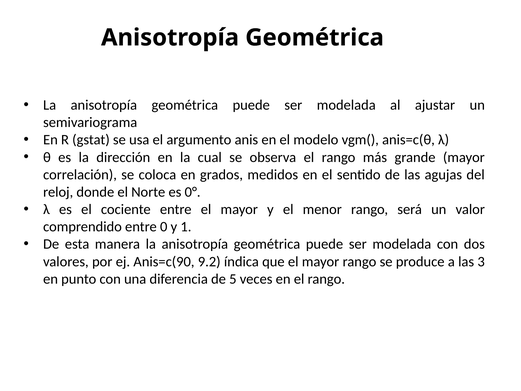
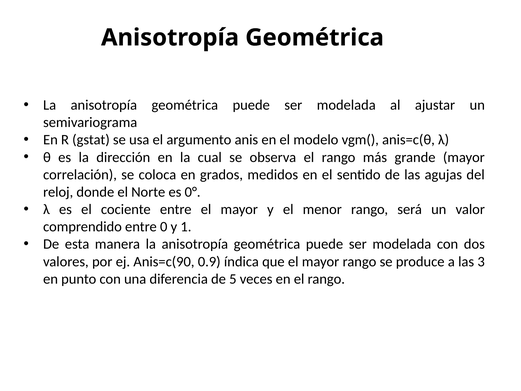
9.2: 9.2 -> 0.9 (209, 261)
